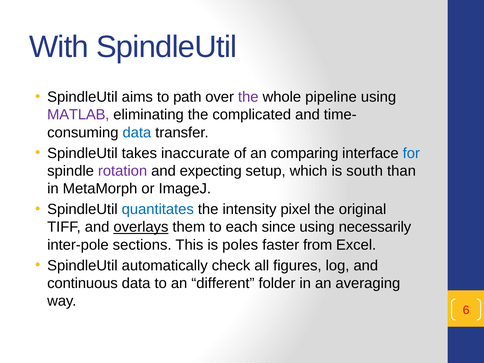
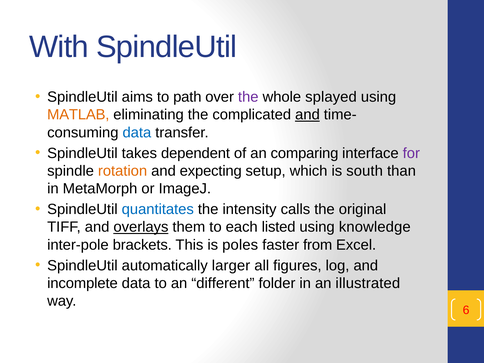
pipeline: pipeline -> splayed (331, 97)
MATLAB colour: purple -> orange (78, 115)
and underline: none -> present (307, 115)
inaccurate: inaccurate -> dependent (196, 153)
for colour: blue -> purple (411, 153)
rotation colour: purple -> orange (123, 171)
pixel: pixel -> calls (295, 209)
since: since -> listed (279, 227)
necessarily: necessarily -> knowledge (375, 227)
sections: sections -> brackets (142, 245)
check: check -> larger (231, 266)
continuous: continuous -> incomplete (82, 283)
averaging: averaging -> illustrated (368, 283)
